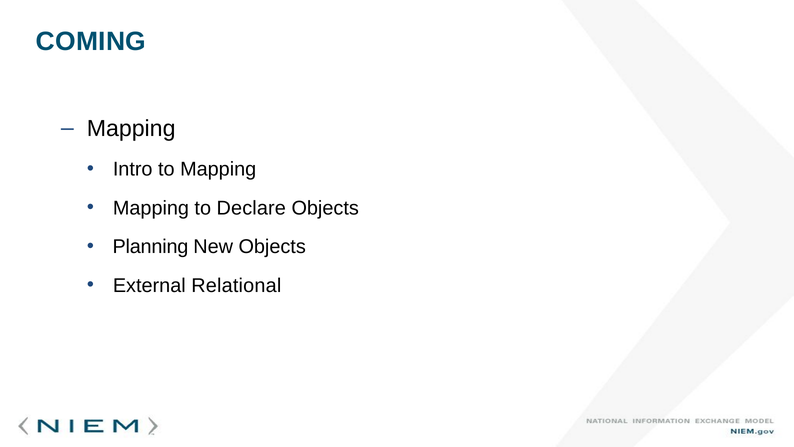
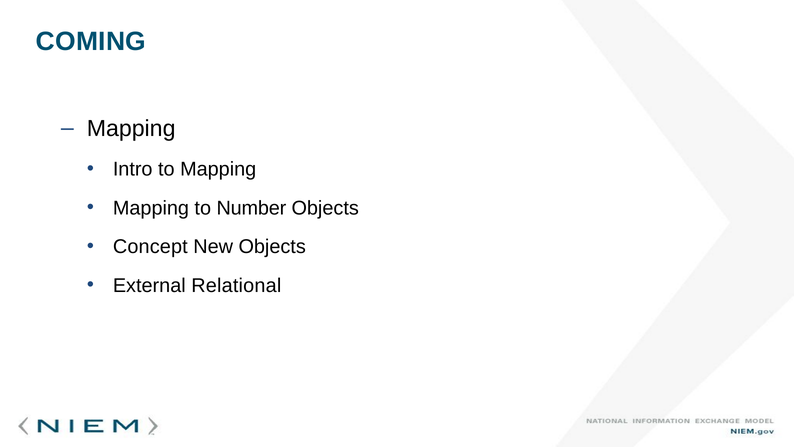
Declare: Declare -> Number (251, 208)
Planning: Planning -> Concept (150, 247)
